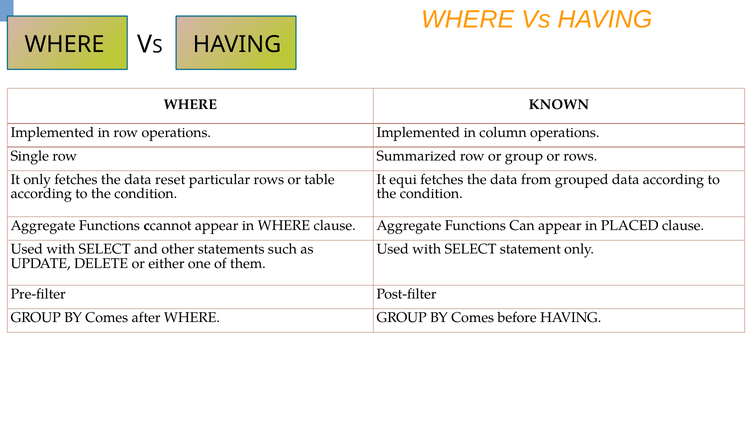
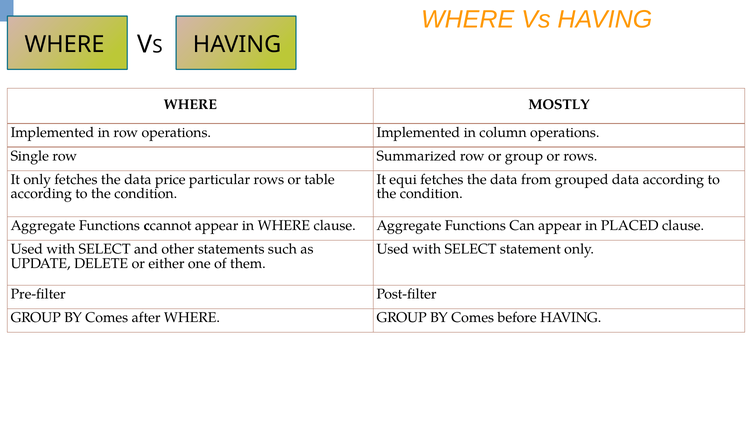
KNOWN: KNOWN -> MOSTLY (559, 105)
reset: reset -> price (170, 179)
